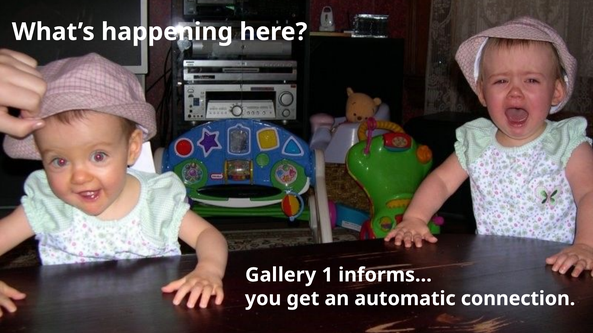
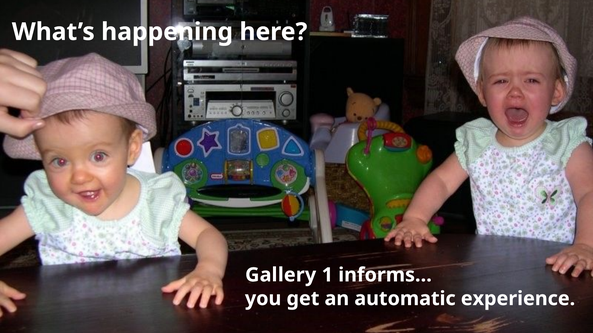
connection: connection -> experience (518, 299)
